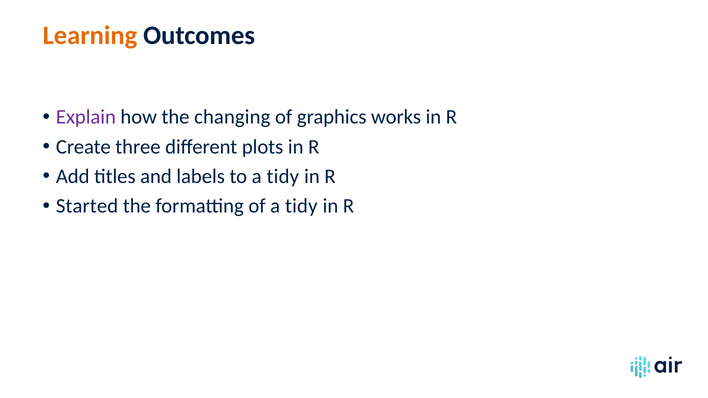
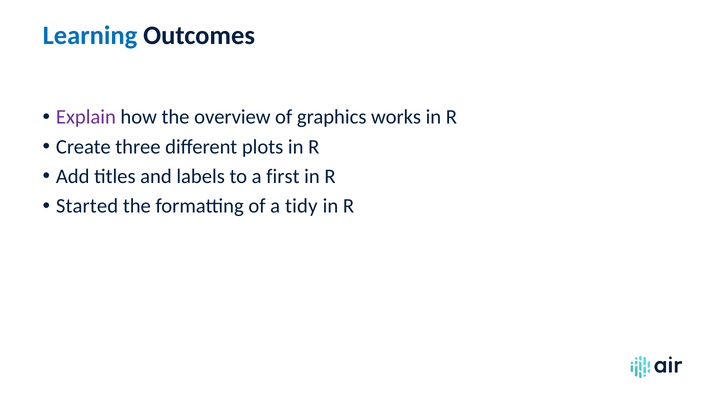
Learning colour: orange -> blue (90, 36)
changing: changing -> overview (232, 117)
to a tidy: tidy -> first (283, 176)
